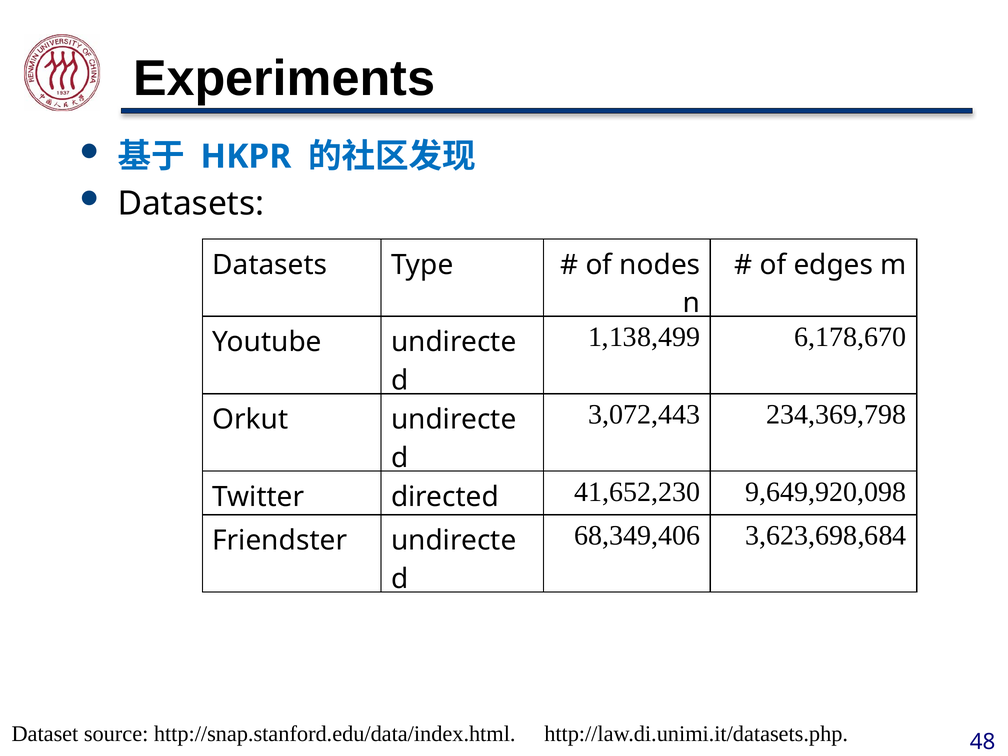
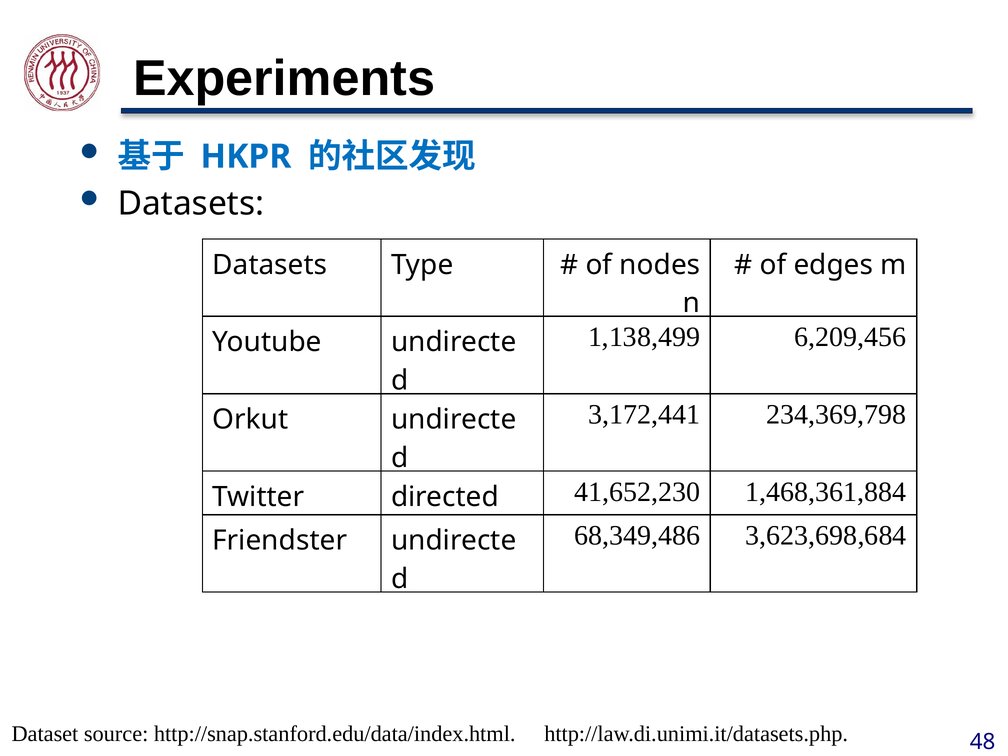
6,178,670: 6,178,670 -> 6,209,456 (850, 337)
3,072,443: 3,072,443 -> 3,172,441 (644, 415)
9,649,920,098: 9,649,920,098 -> 1,468,361,884 (826, 492)
68,349,406: 68,349,406 -> 68,349,486 (637, 536)
